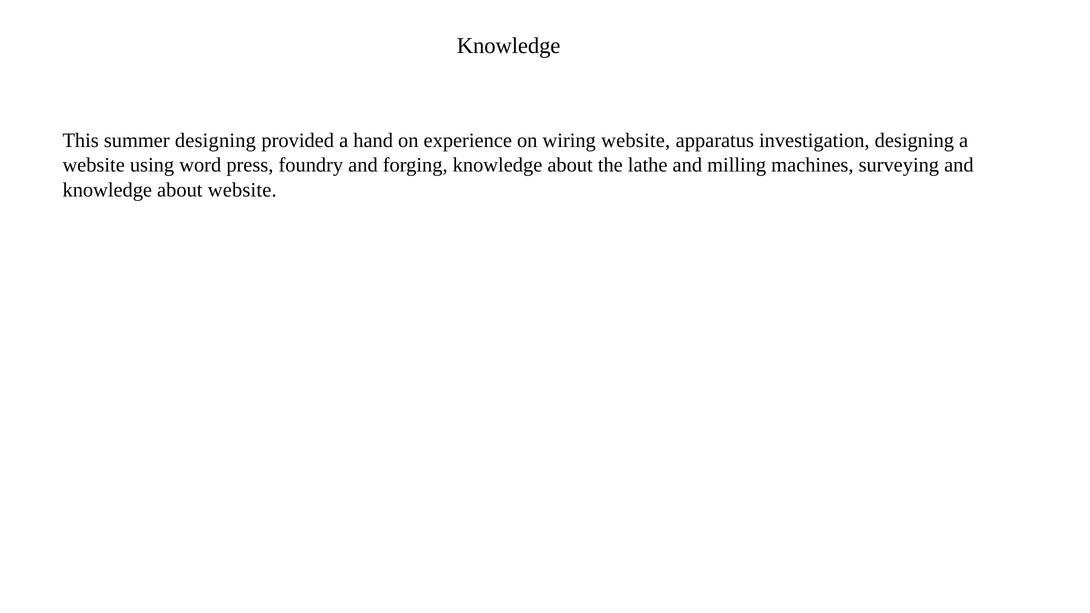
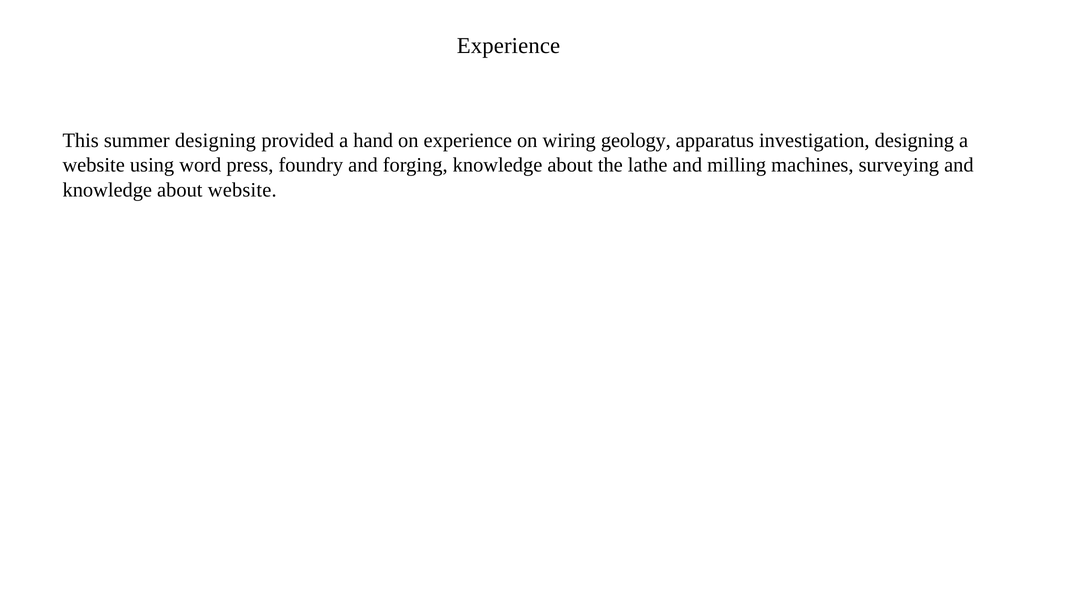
Knowledge: Knowledge -> Experience (508, 46)
wiring website: website -> geology (636, 141)
